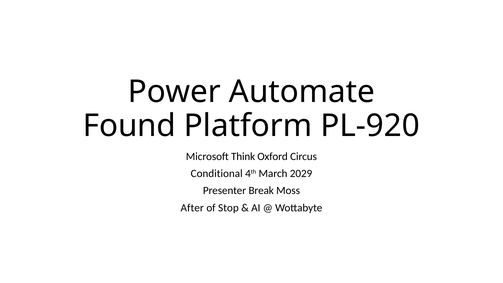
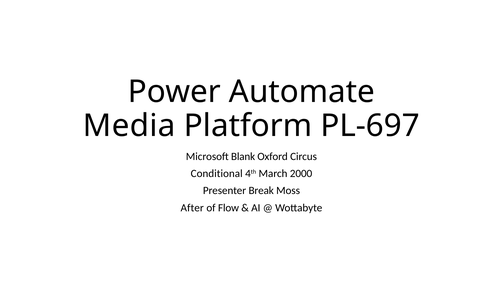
Found: Found -> Media (129, 126)
PL-920: PL-920 -> PL-697 (370, 126)
Think: Think -> Blank (243, 156)
2029: 2029 -> 2000 (301, 173)
Stop: Stop -> Flow (229, 208)
